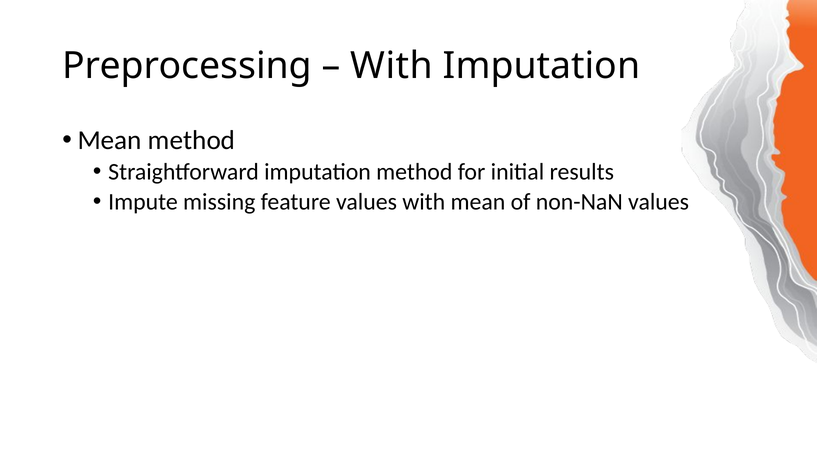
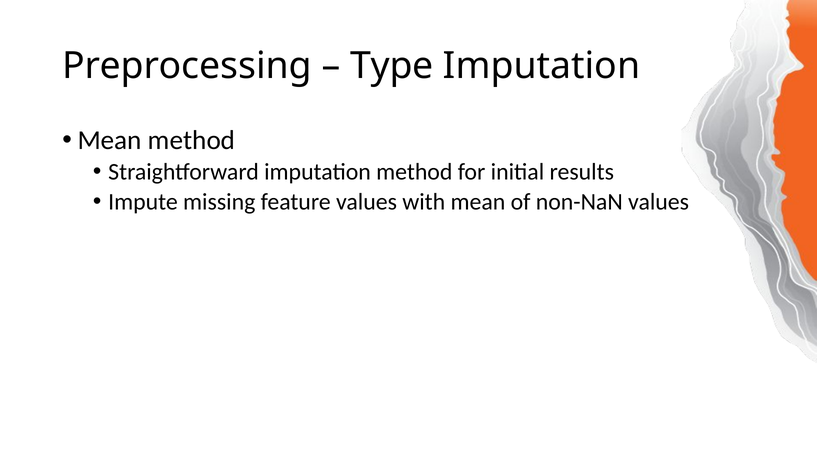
With: With -> Type (392, 66)
